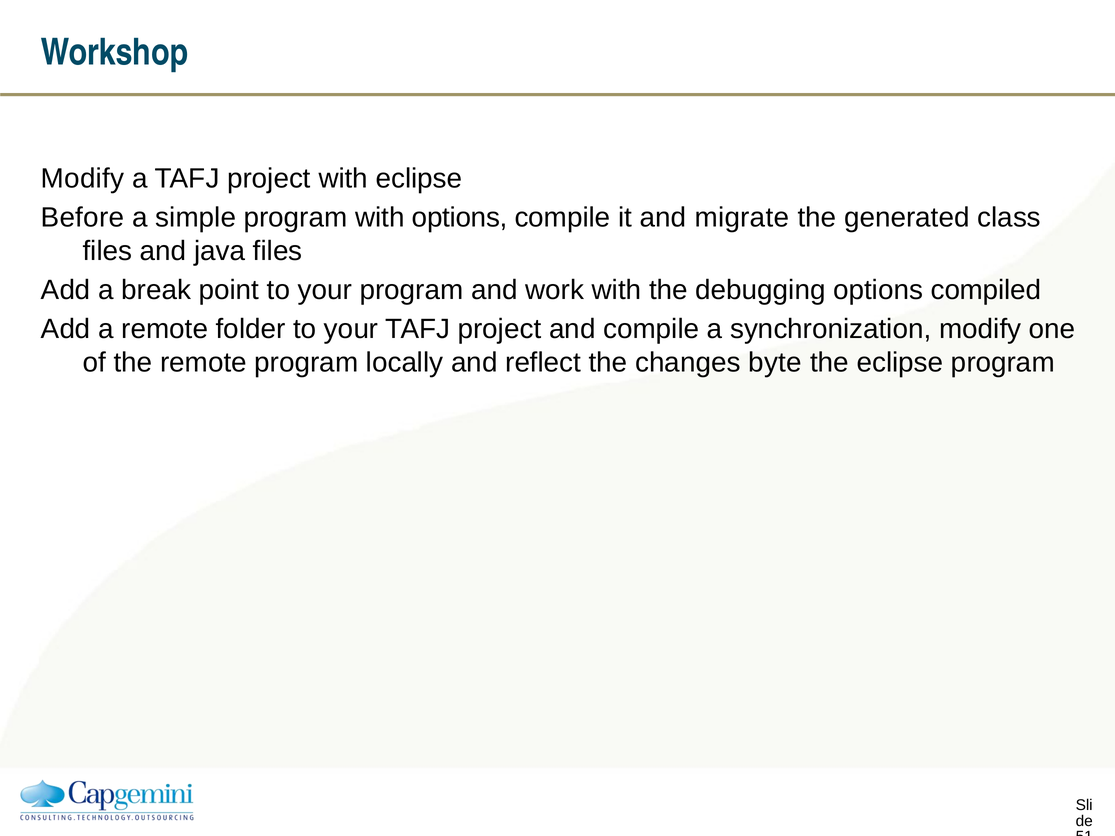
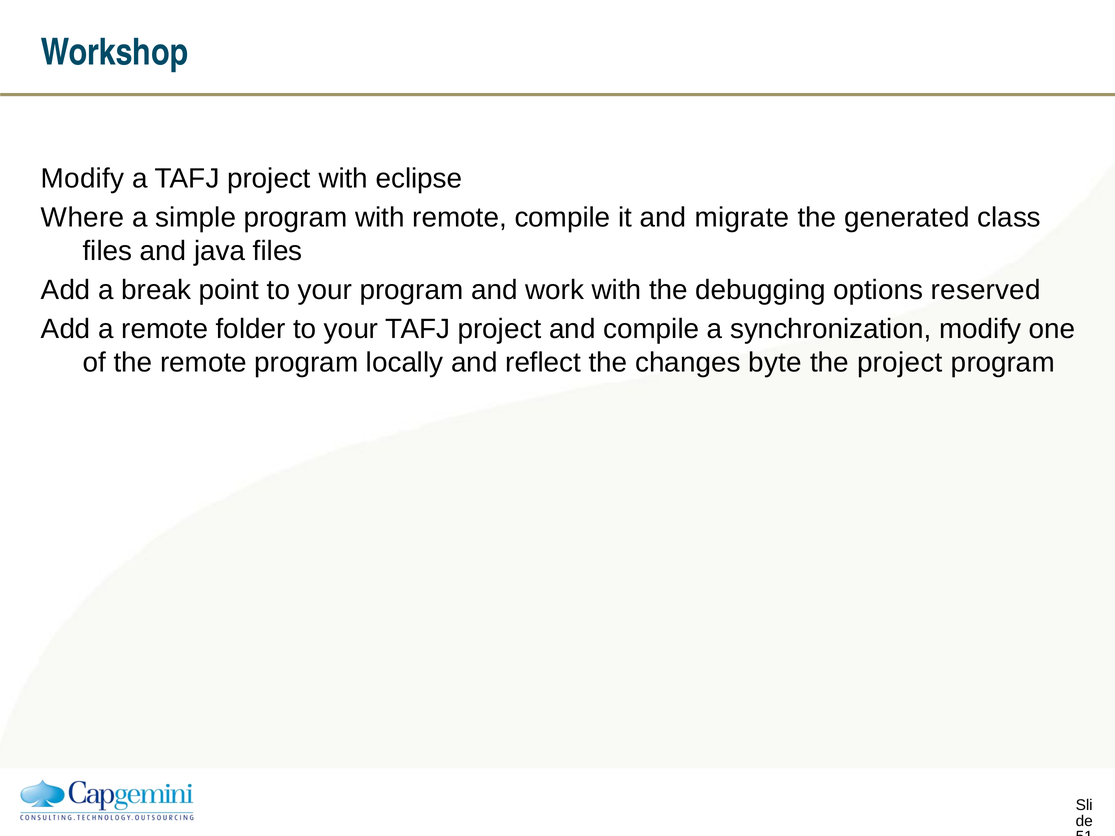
Before: Before -> Where (83, 218)
with options: options -> remote (460, 218)
compiled: compiled -> reserved (986, 290)
the eclipse: eclipse -> project (900, 363)
